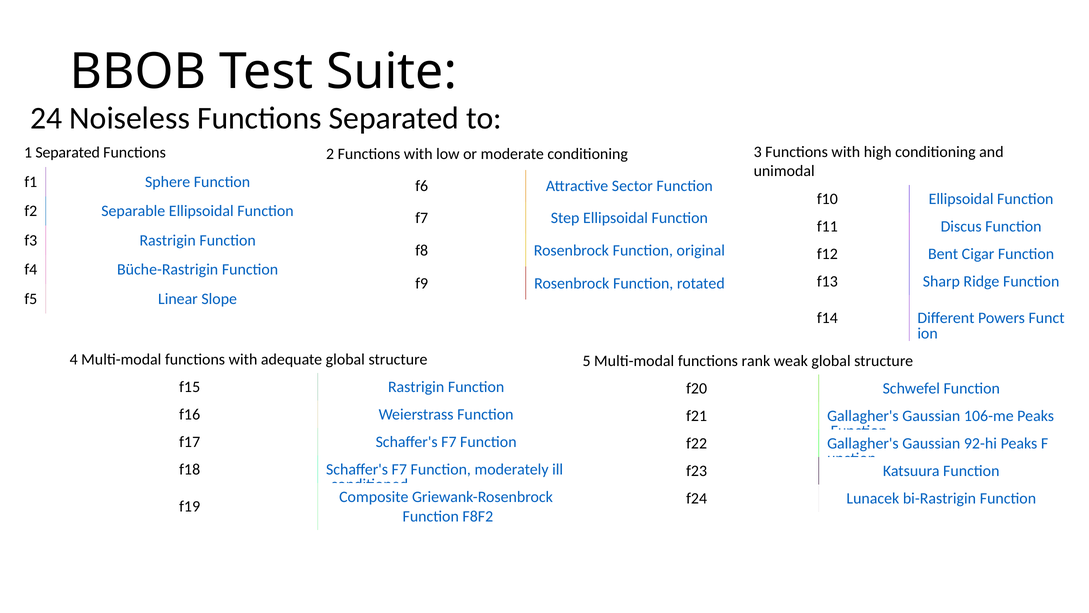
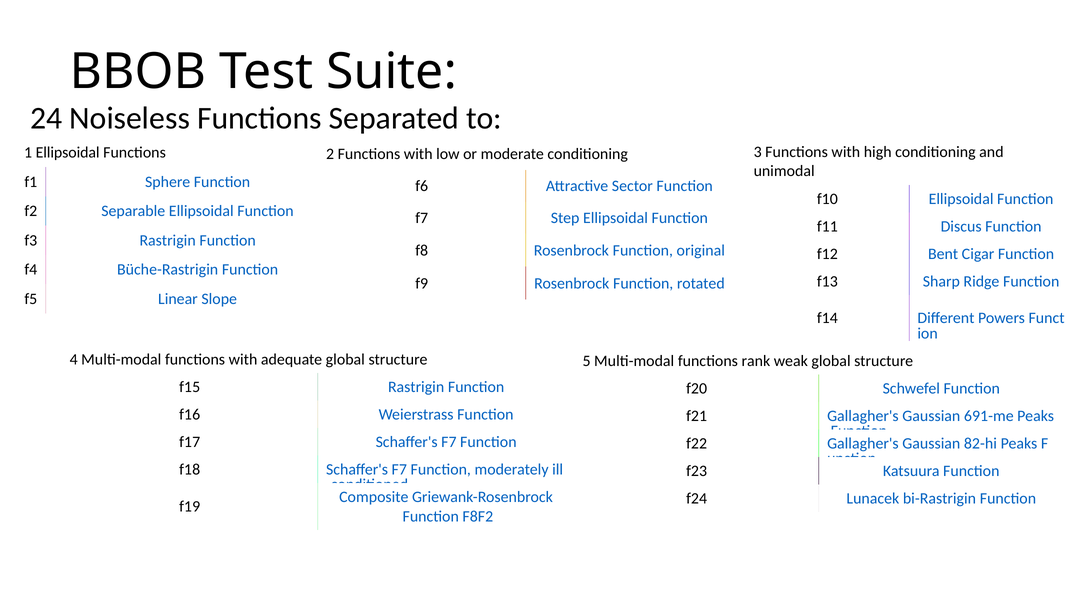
1 Separated: Separated -> Ellipsoidal (68, 153)
106-me: 106-me -> 691-me (989, 416)
92-hi: 92-hi -> 82-hi (980, 443)
